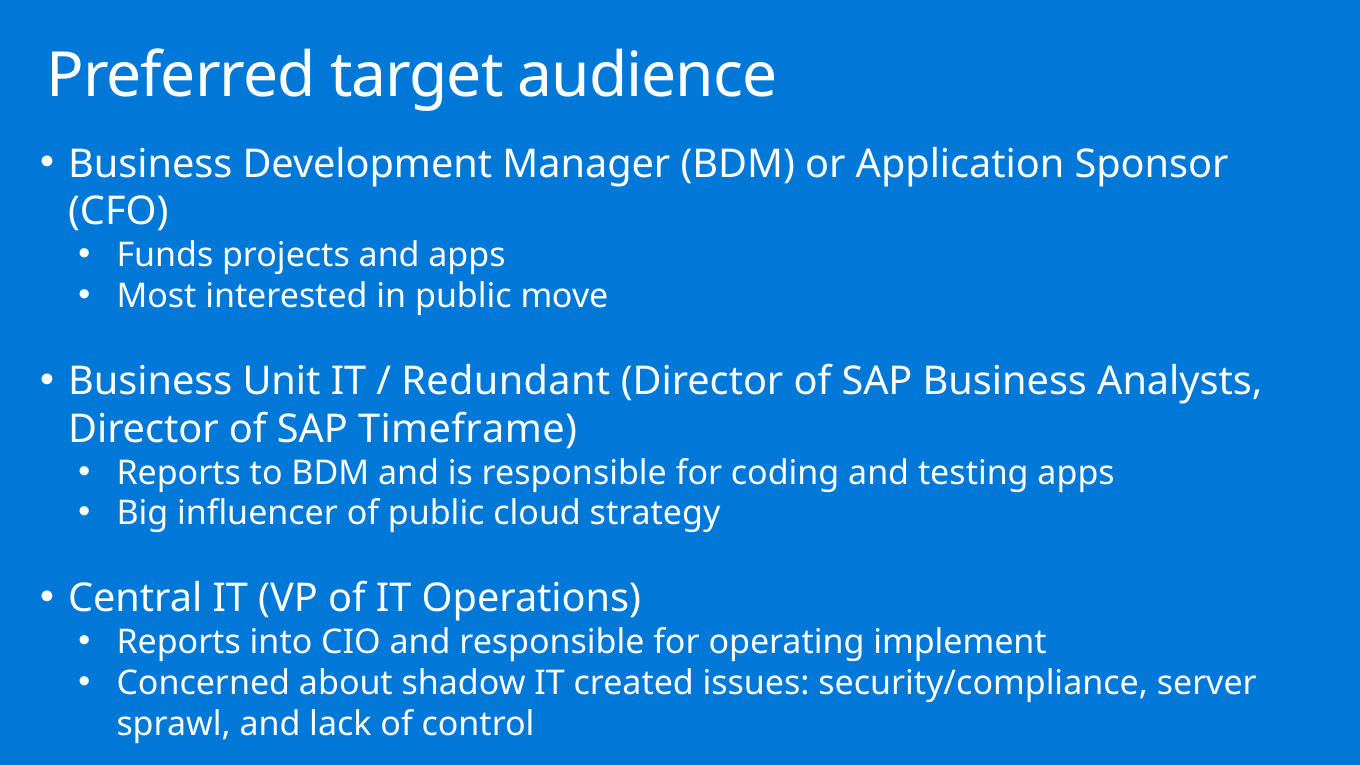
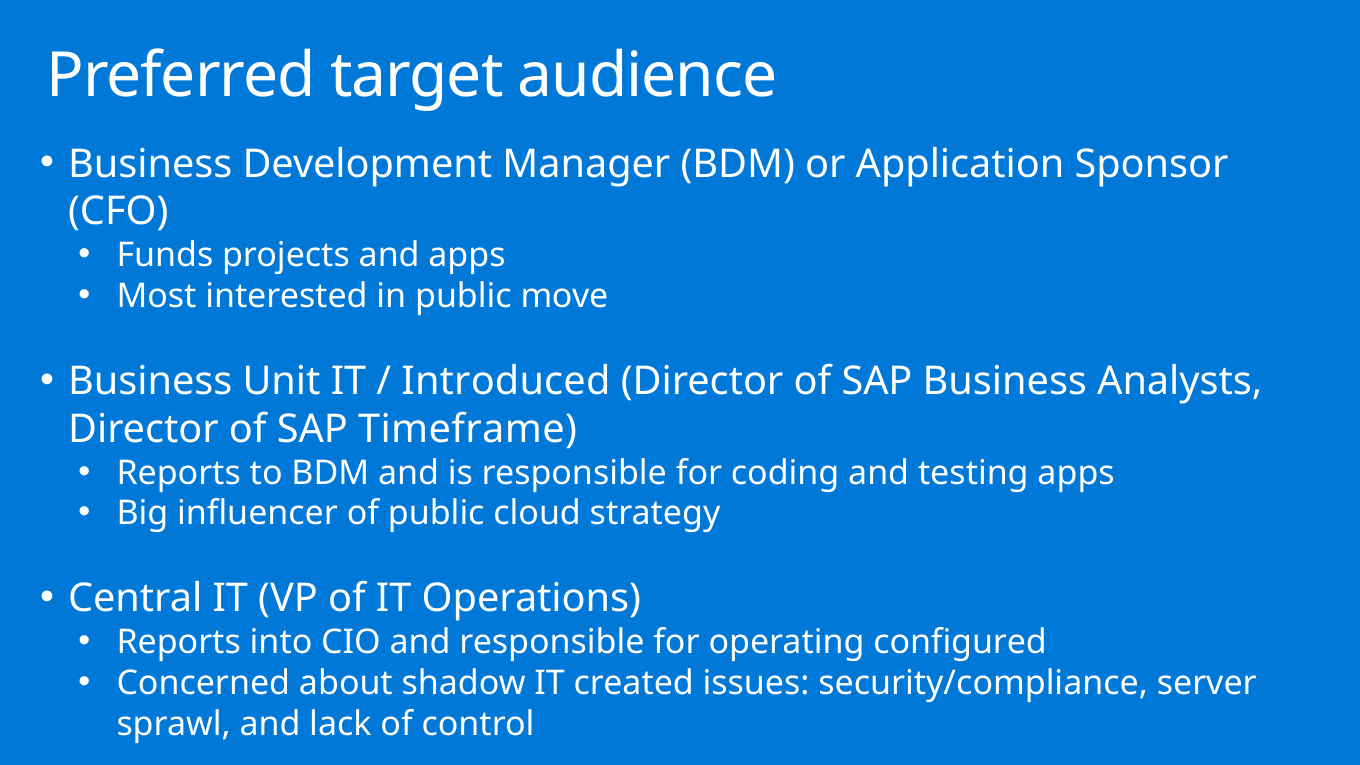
Redundant: Redundant -> Introduced (506, 381)
implement: implement -> configured (960, 643)
